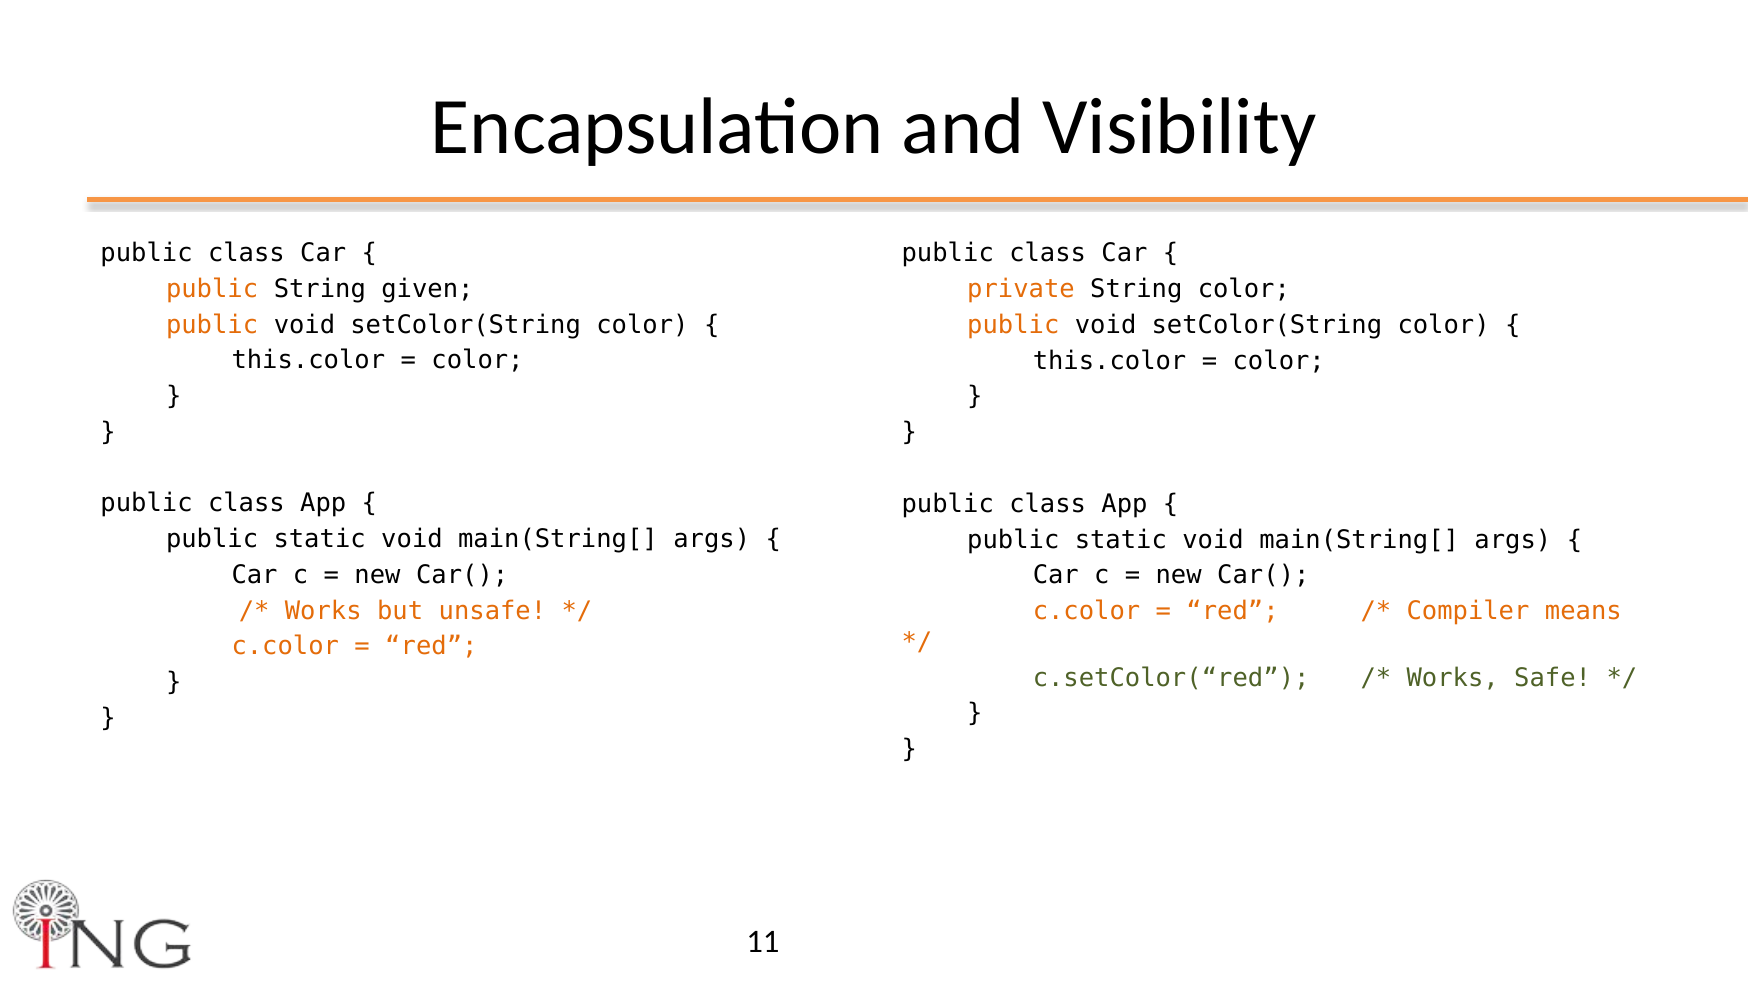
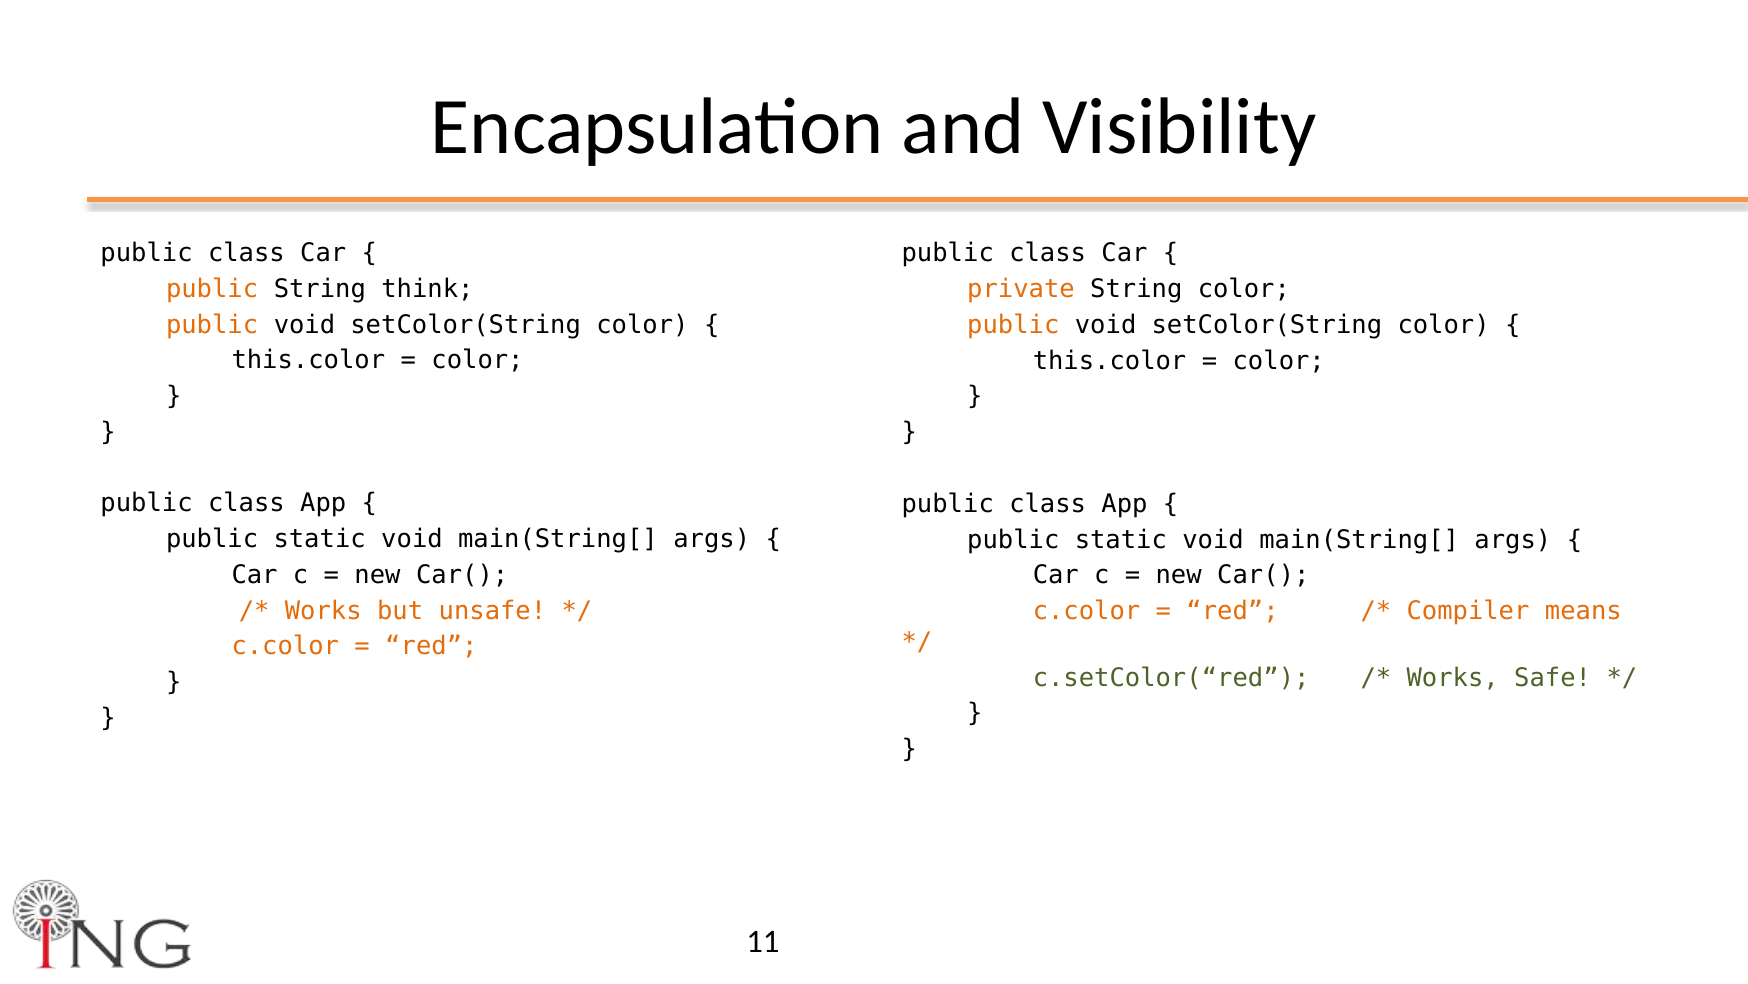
given: given -> think (427, 289)
